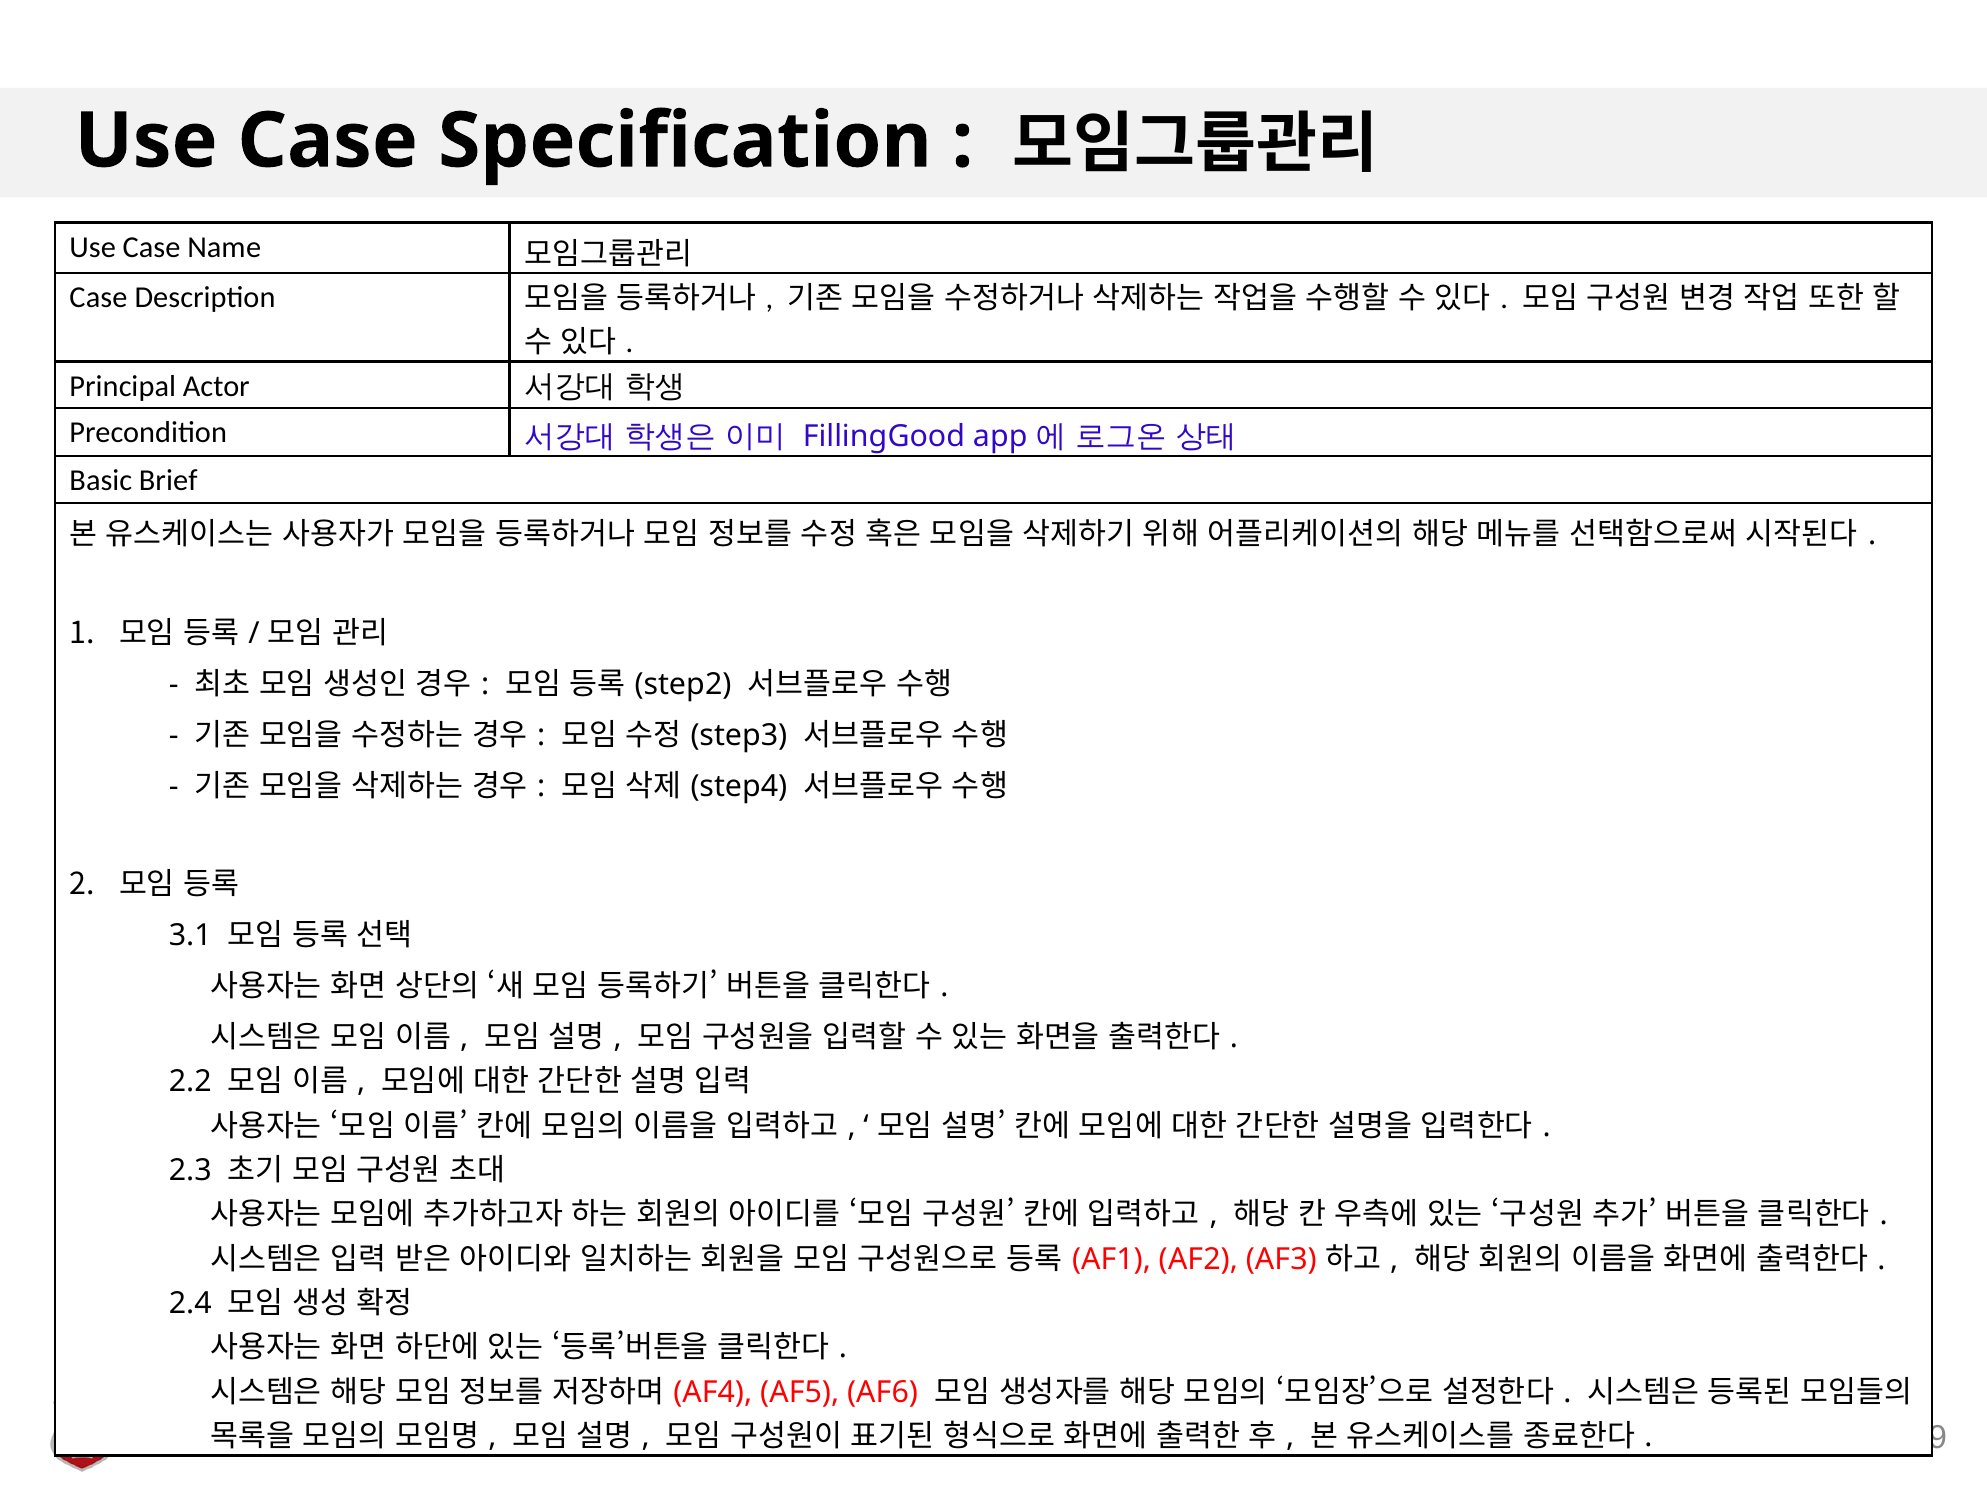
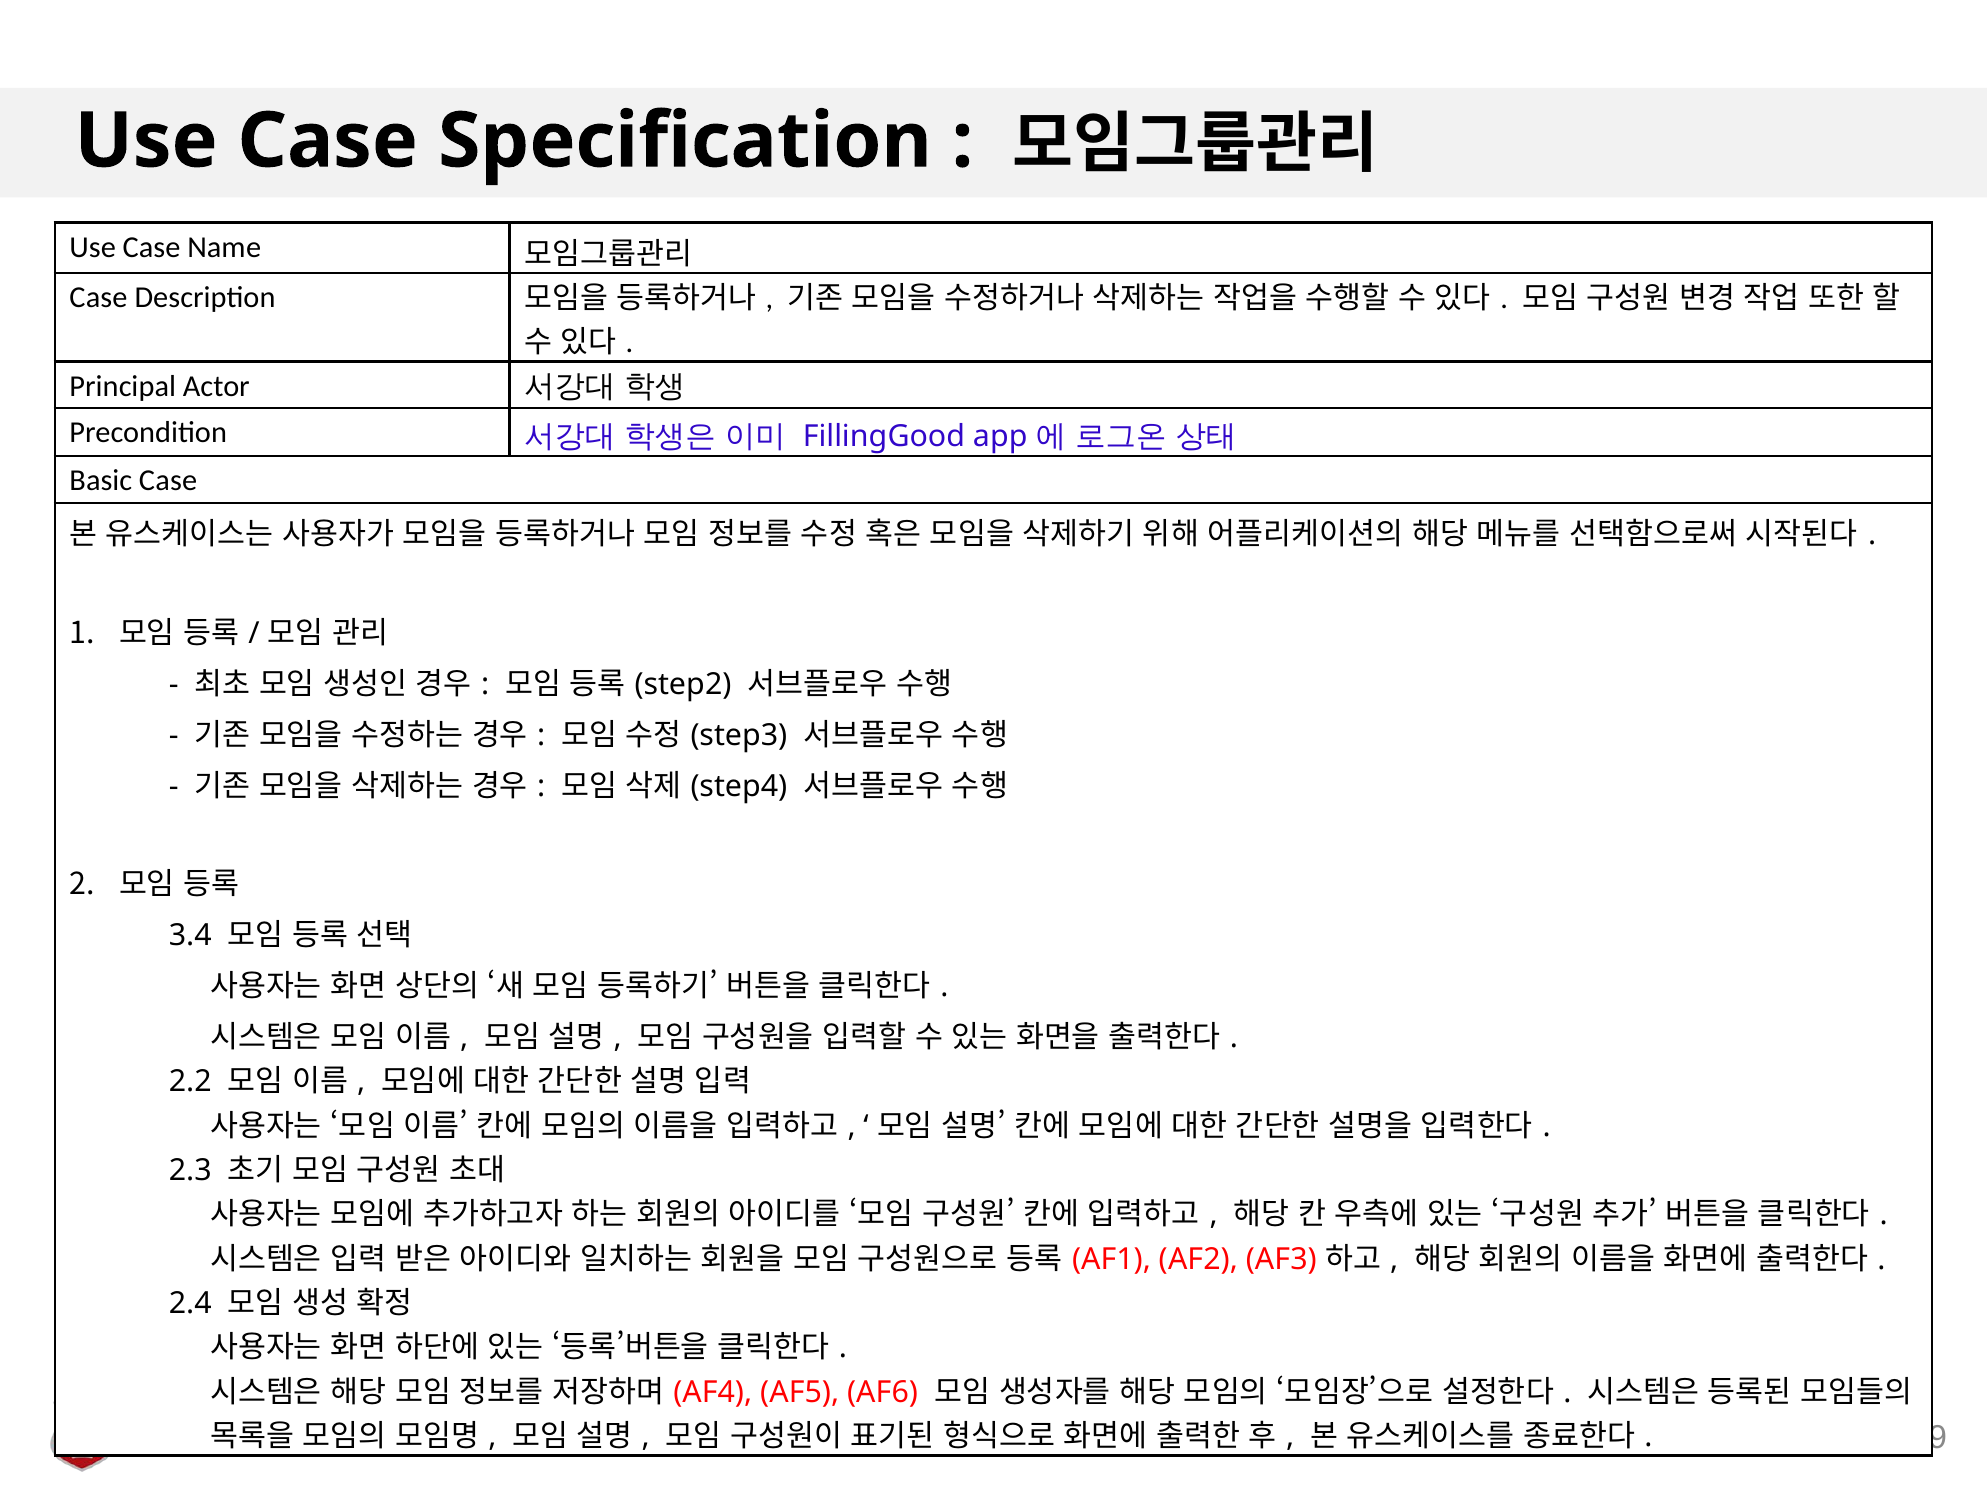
Basic Brief: Brief -> Case (168, 481)
3.1: 3.1 -> 3.4 (190, 936)
